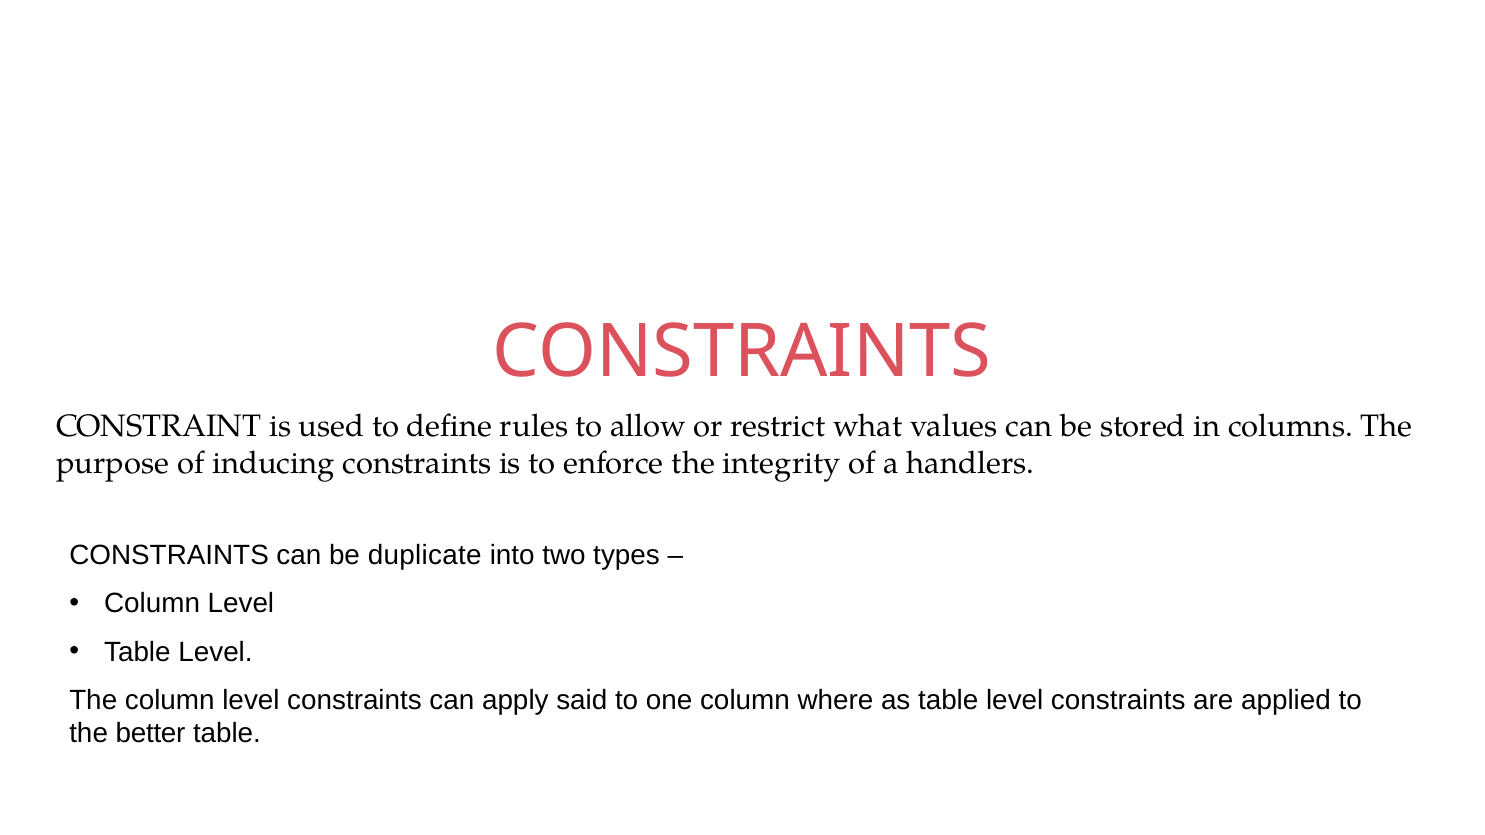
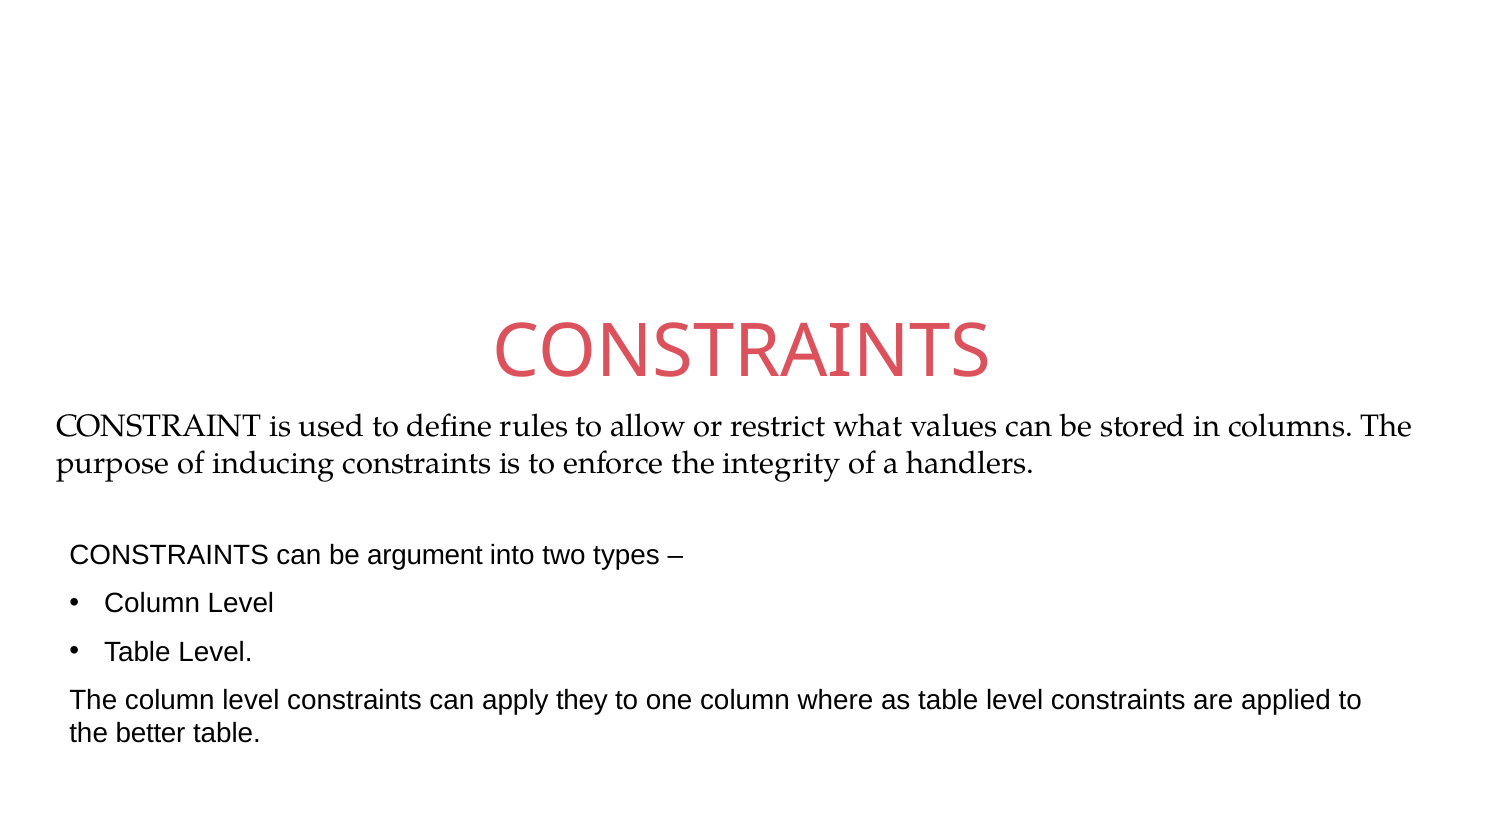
duplicate: duplicate -> argument (425, 556)
said: said -> they (582, 700)
